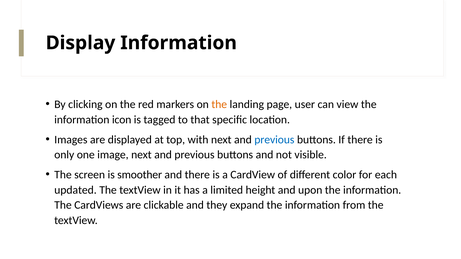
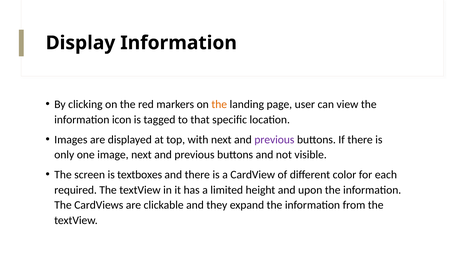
previous colour: blue -> purple (274, 140)
smoother: smoother -> textboxes (140, 175)
updated: updated -> required (76, 190)
